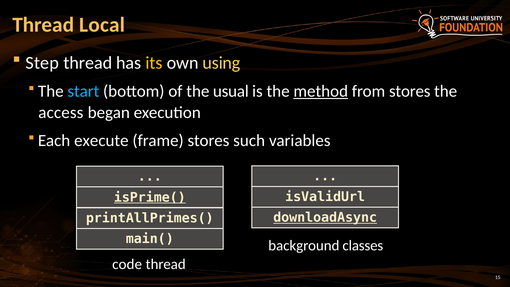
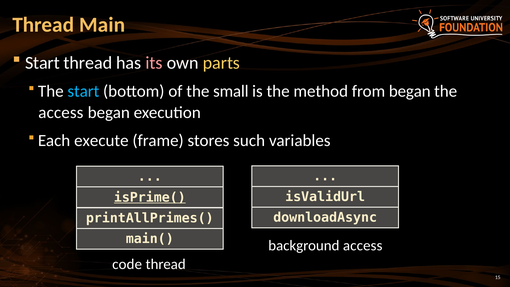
Local: Local -> Main (102, 25)
Step: Step -> Start (42, 63)
its colour: yellow -> pink (154, 63)
using: using -> parts (221, 63)
usual: usual -> small (231, 91)
method underline: present -> none (321, 91)
from stores: stores -> began (410, 91)
downloadAsync underline: present -> none (325, 218)
background classes: classes -> access (363, 245)
